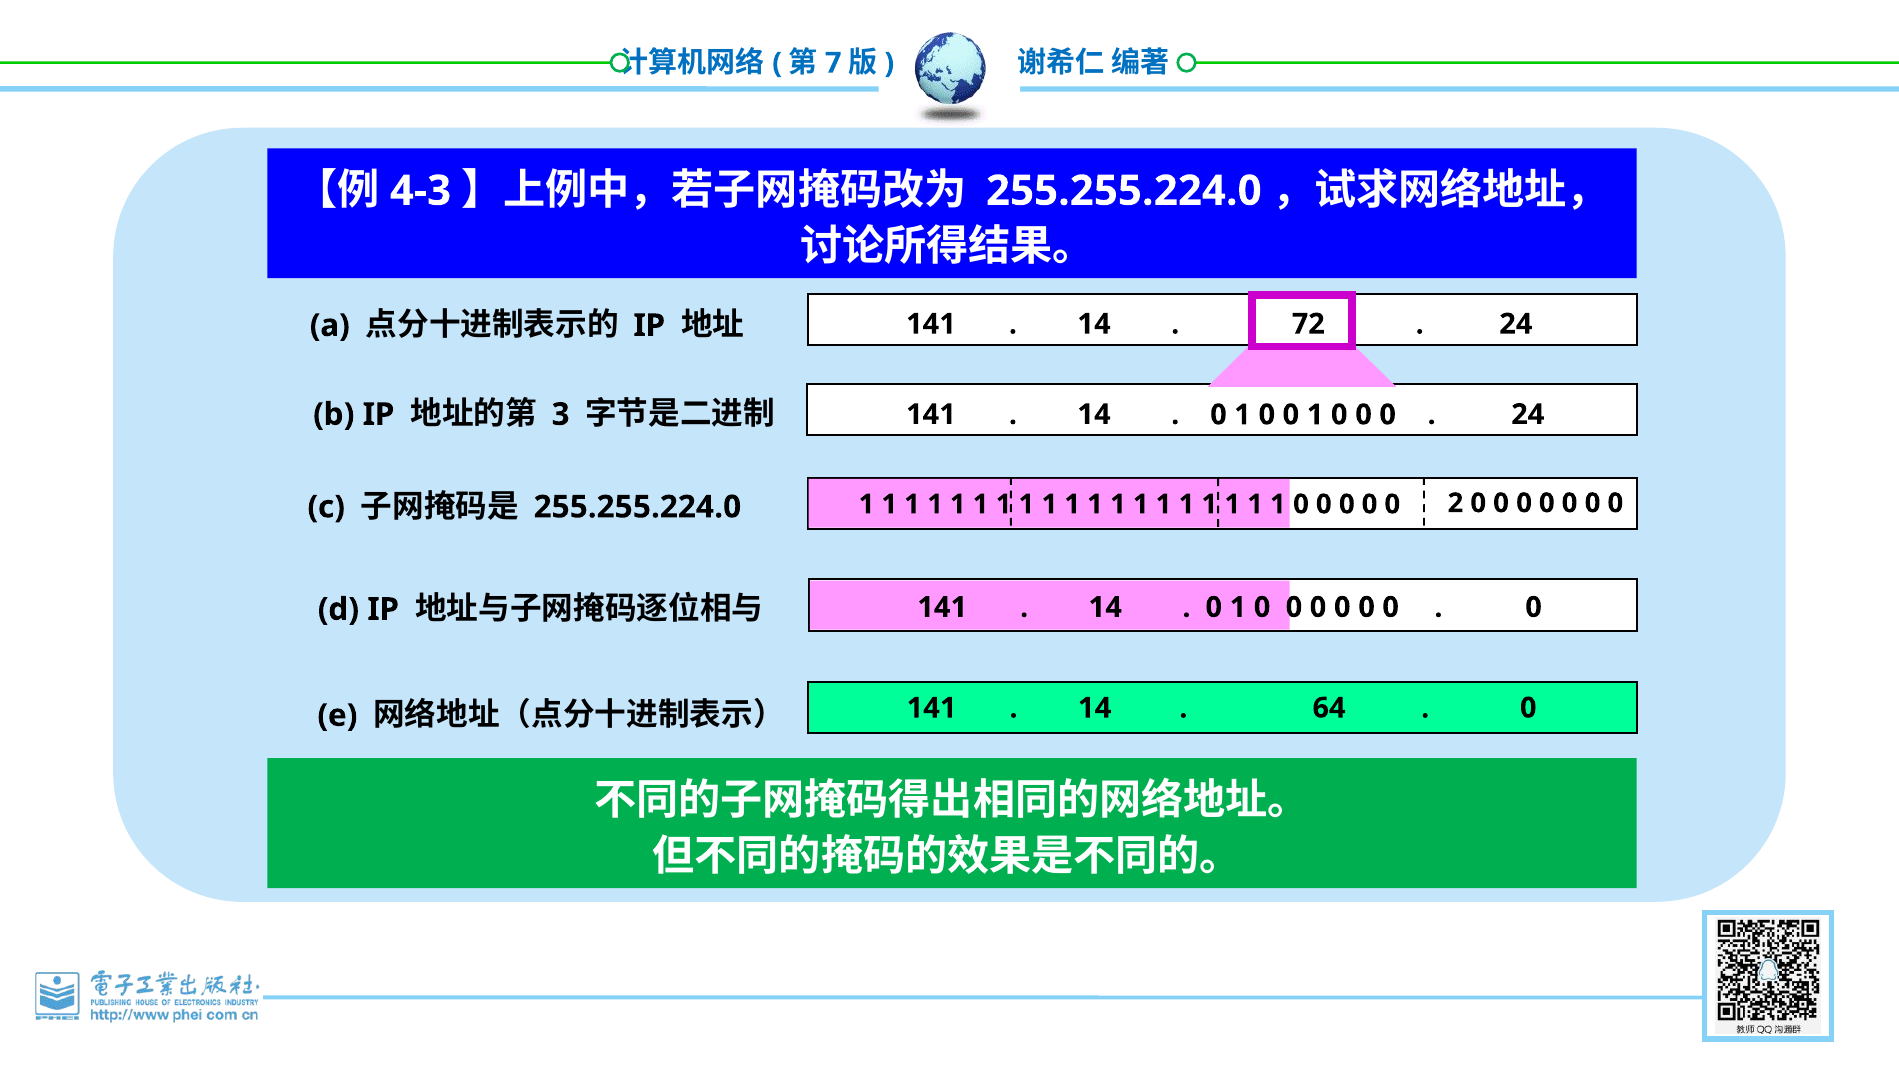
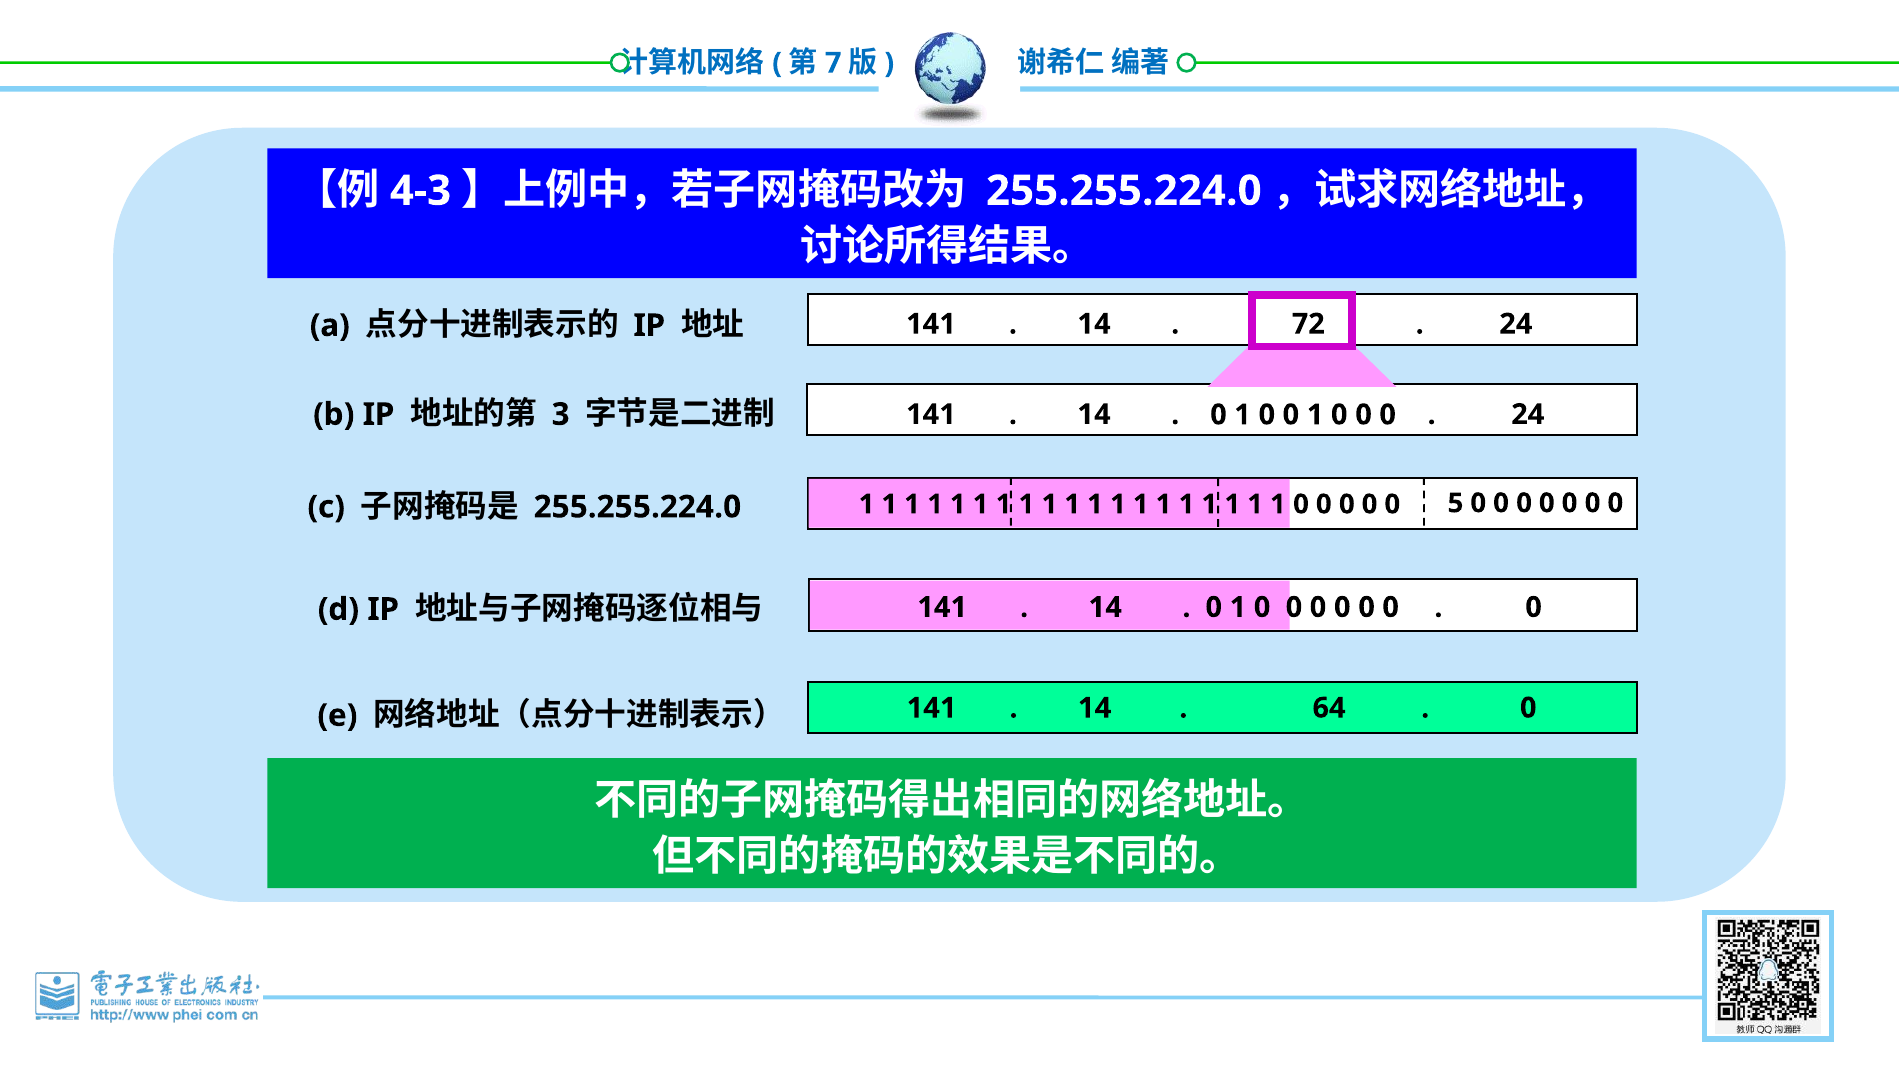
2: 2 -> 5 (1455, 503)
